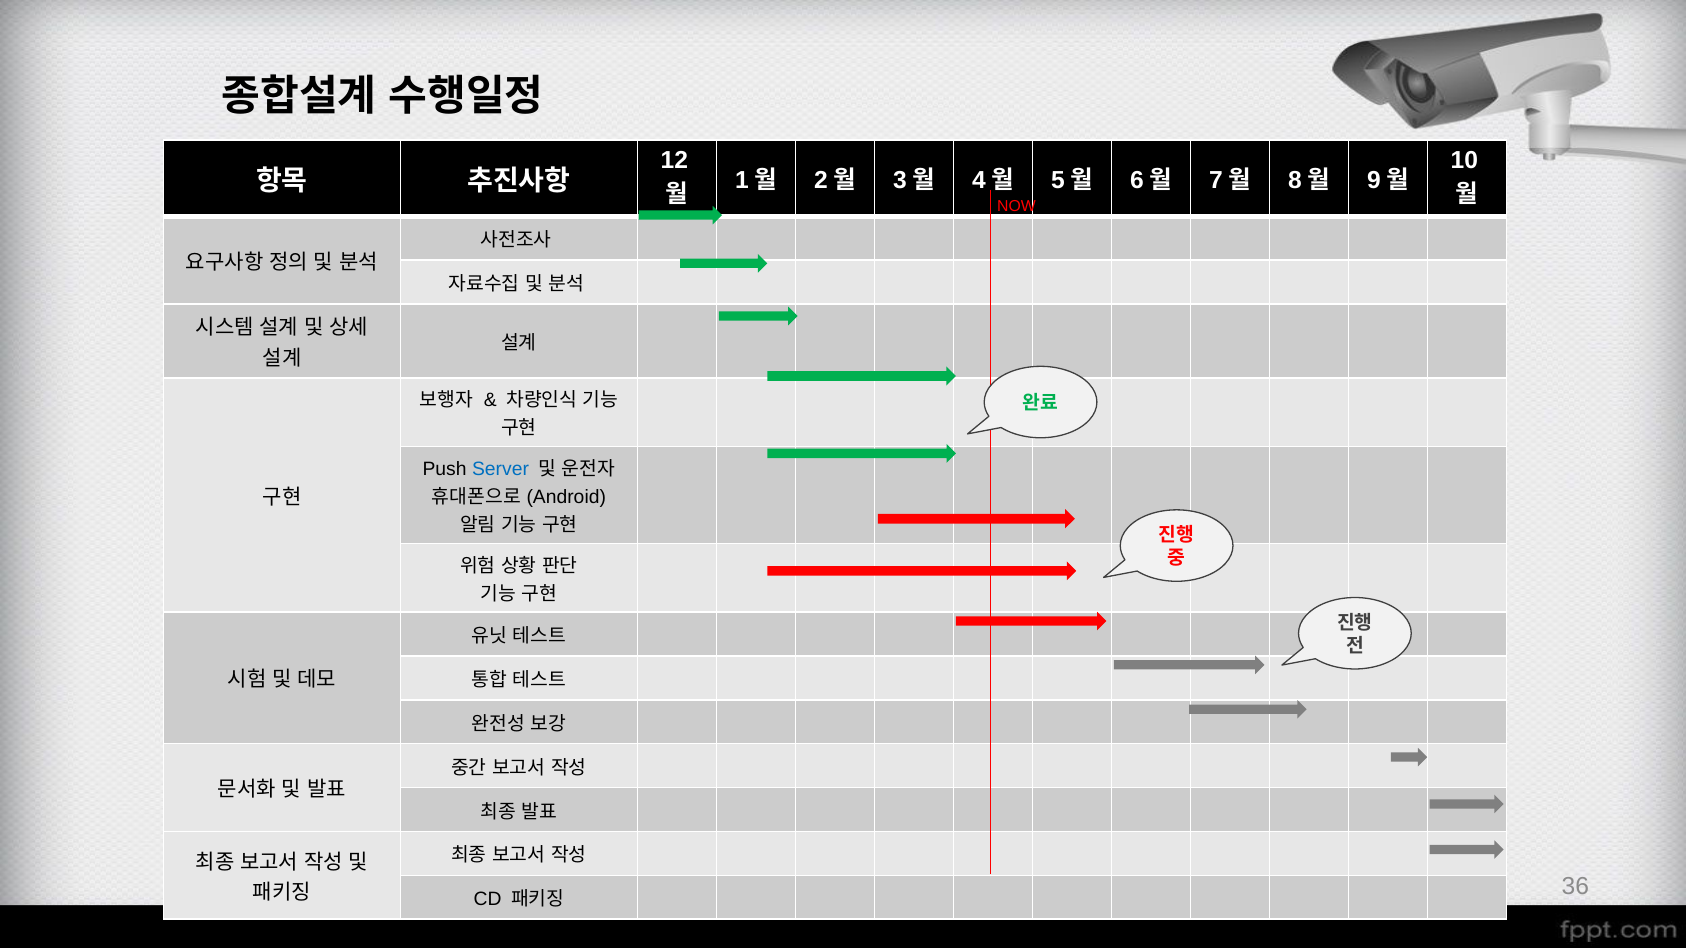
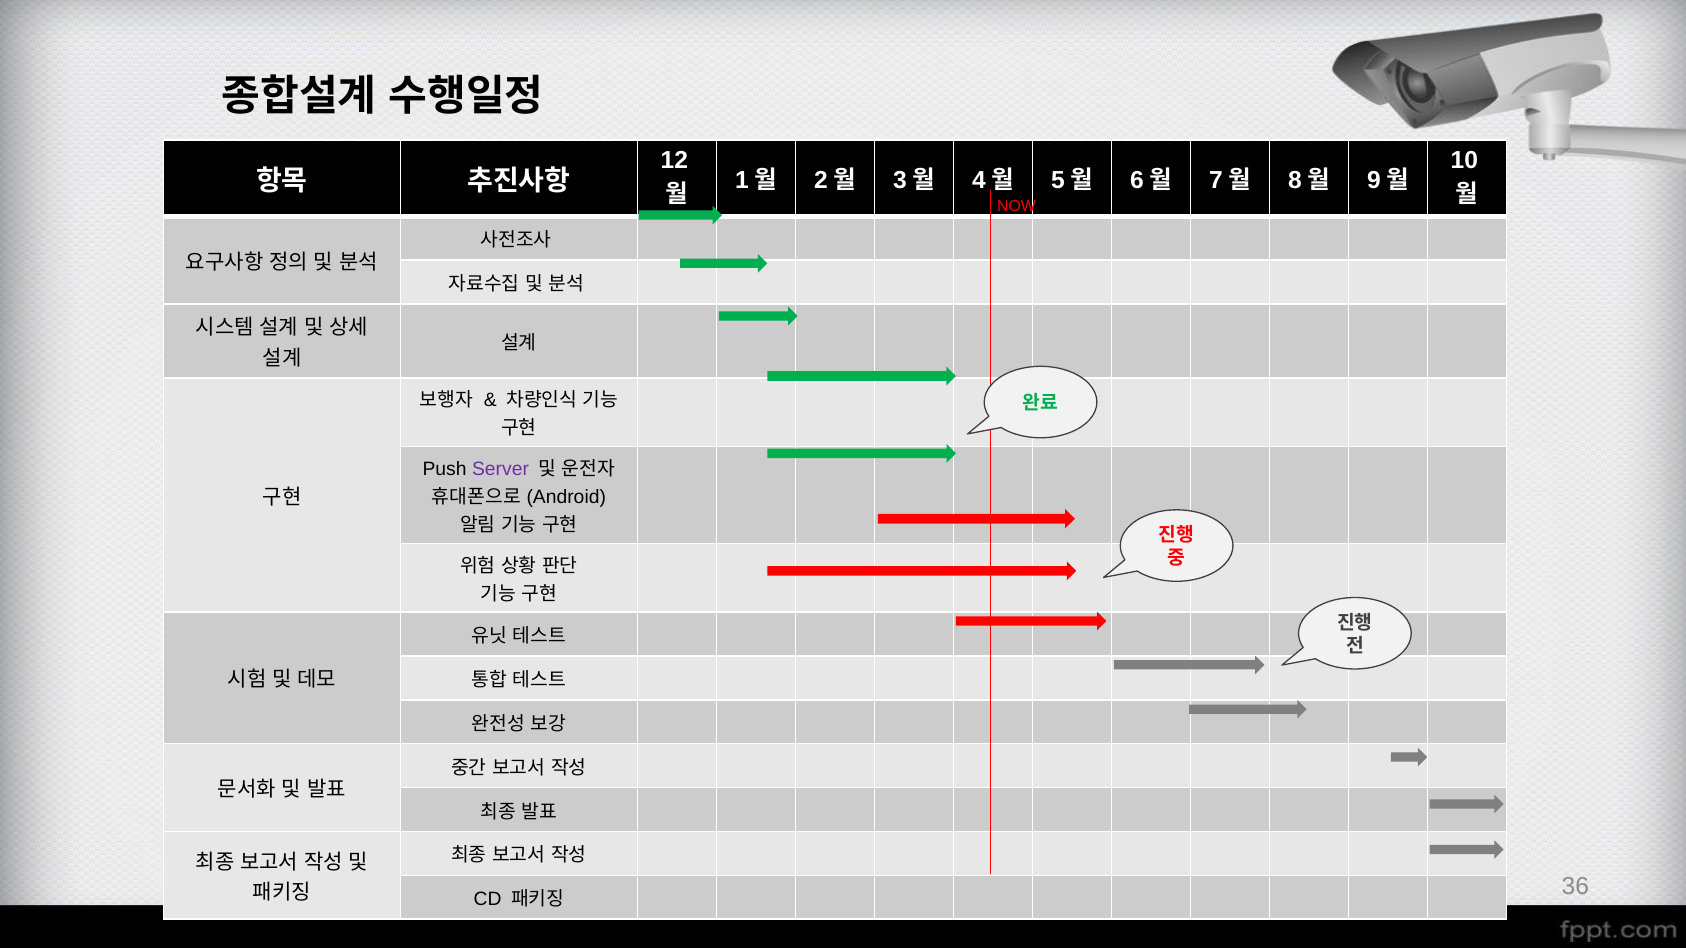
Server colour: blue -> purple (501, 469)
